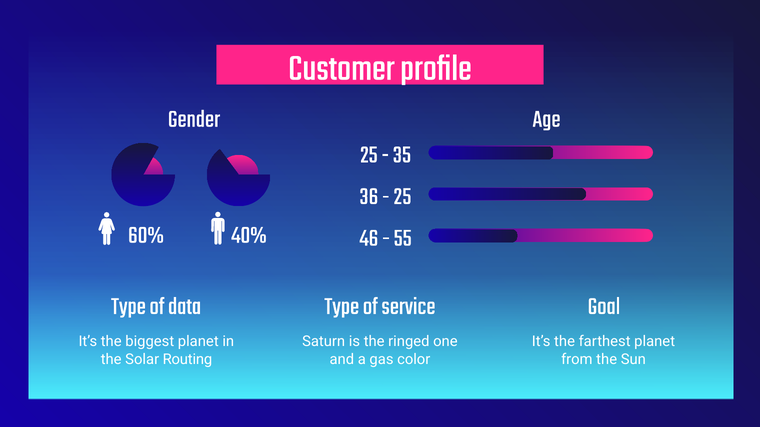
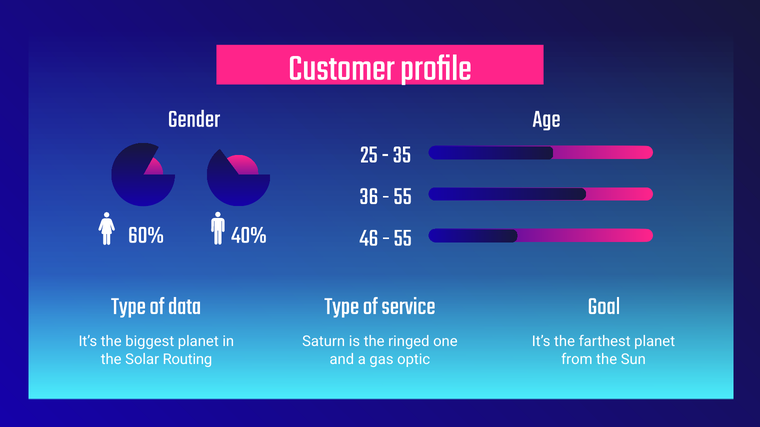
25: 25 -> 55 (403, 196)
color: color -> optic (414, 360)
